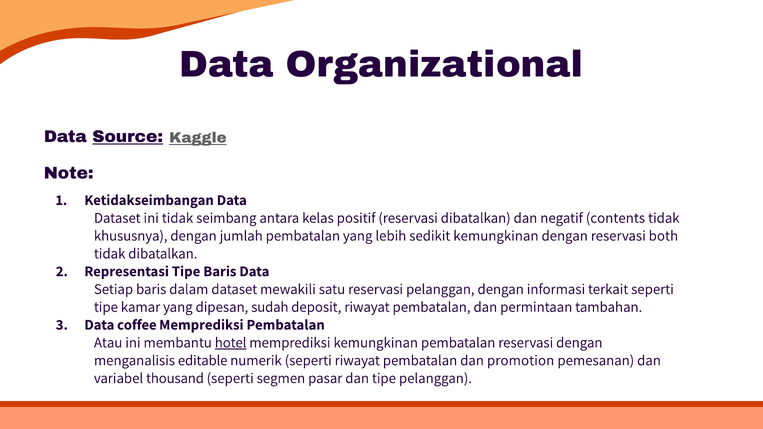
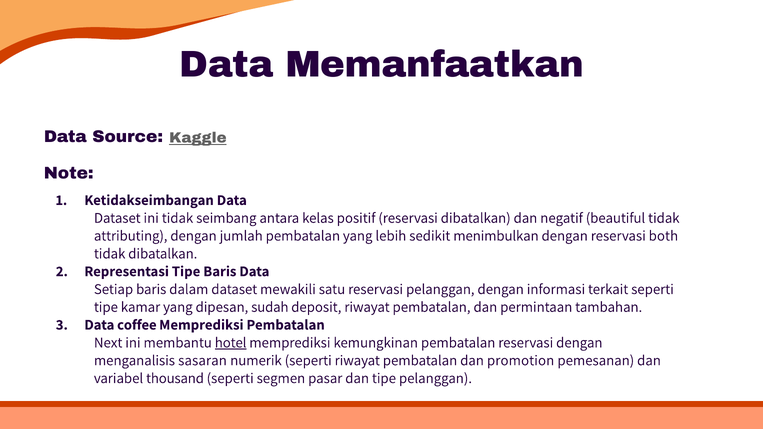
Organizational: Organizational -> Memanfaatkan (435, 65)
Source underline: present -> none (128, 137)
contents: contents -> beautiful (615, 218)
khususnya: khususnya -> attributing (131, 236)
sedikit kemungkinan: kemungkinan -> menimbulkan (496, 236)
Atau: Atau -> Next (108, 343)
editable: editable -> sasaran (203, 361)
